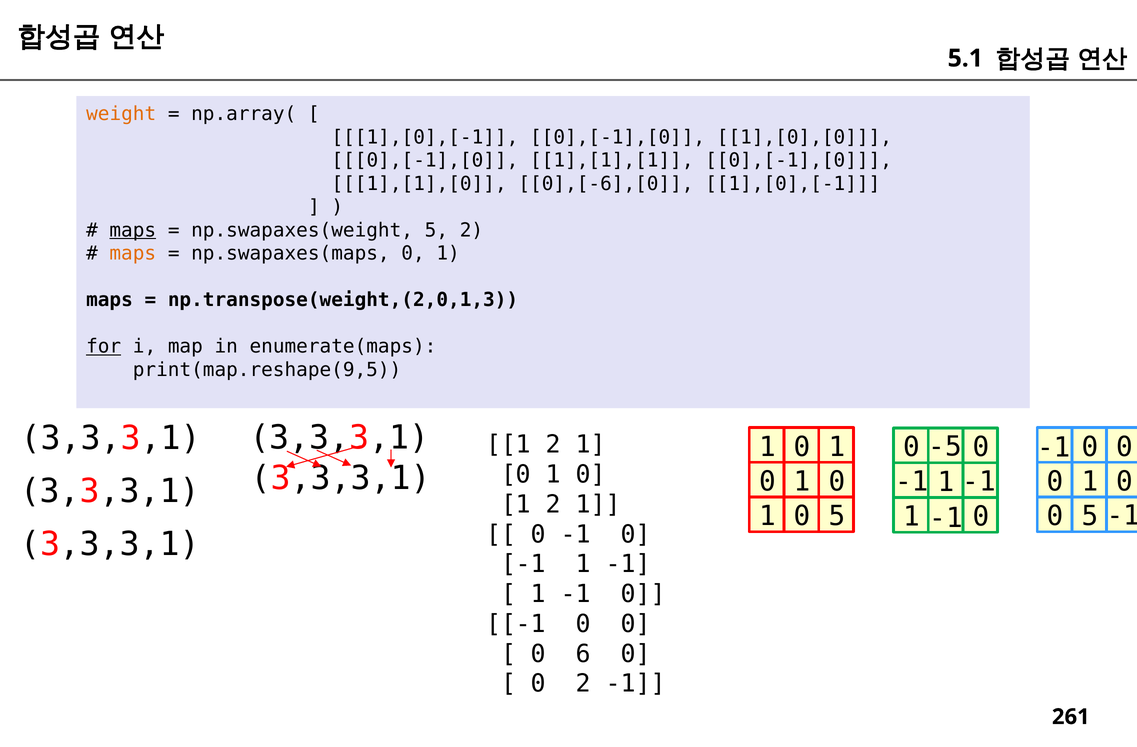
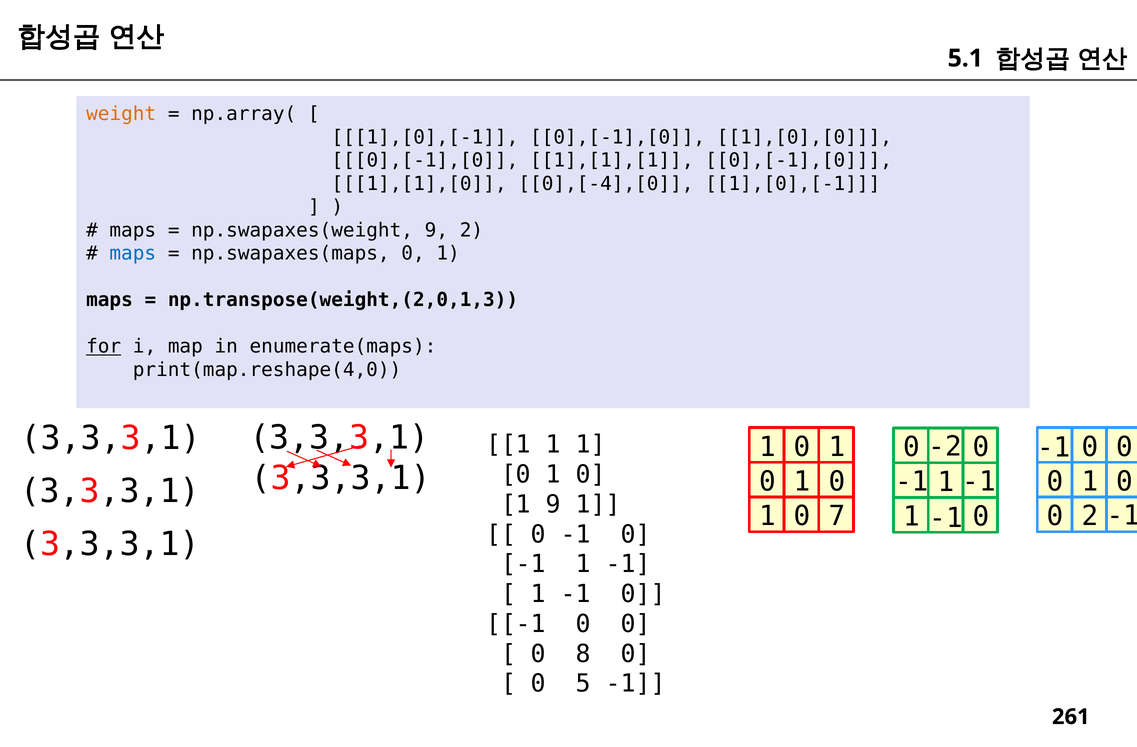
0],[-6],[0: 0],[-6],[0 -> 0],[-4],[0 (606, 184)
maps underline: present -> none (133, 230)
np.swapaxes(weight 5: 5 -> 9 (436, 230)
maps colour: orange -> blue (133, 253)
print(map.reshape(9,5: print(map.reshape(9,5 -> print(map.reshape(4,0 (267, 370)
2: 2 -> 1 (553, 445)
-5: -5 -> -2 (945, 447)
2: 2 -> 9 (553, 504)
1 0 5: 5 -> 7 (837, 516)
5: 5 -> 2 (1090, 516)
6: 6 -> 8 (583, 654)
0 2: 2 -> 5 (583, 684)
